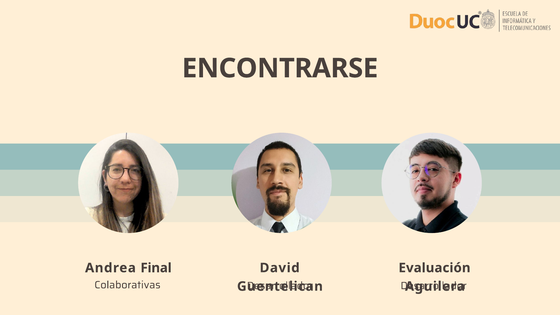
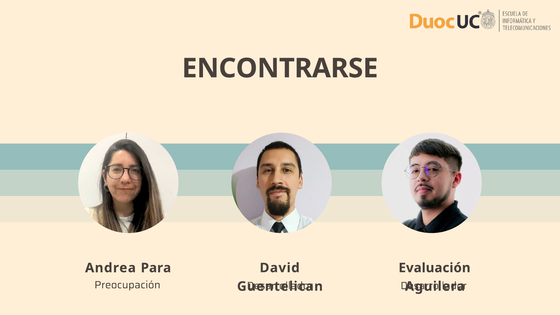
Final: Final -> Para (156, 268)
Colaborativas: Colaborativas -> Preocupación (127, 285)
